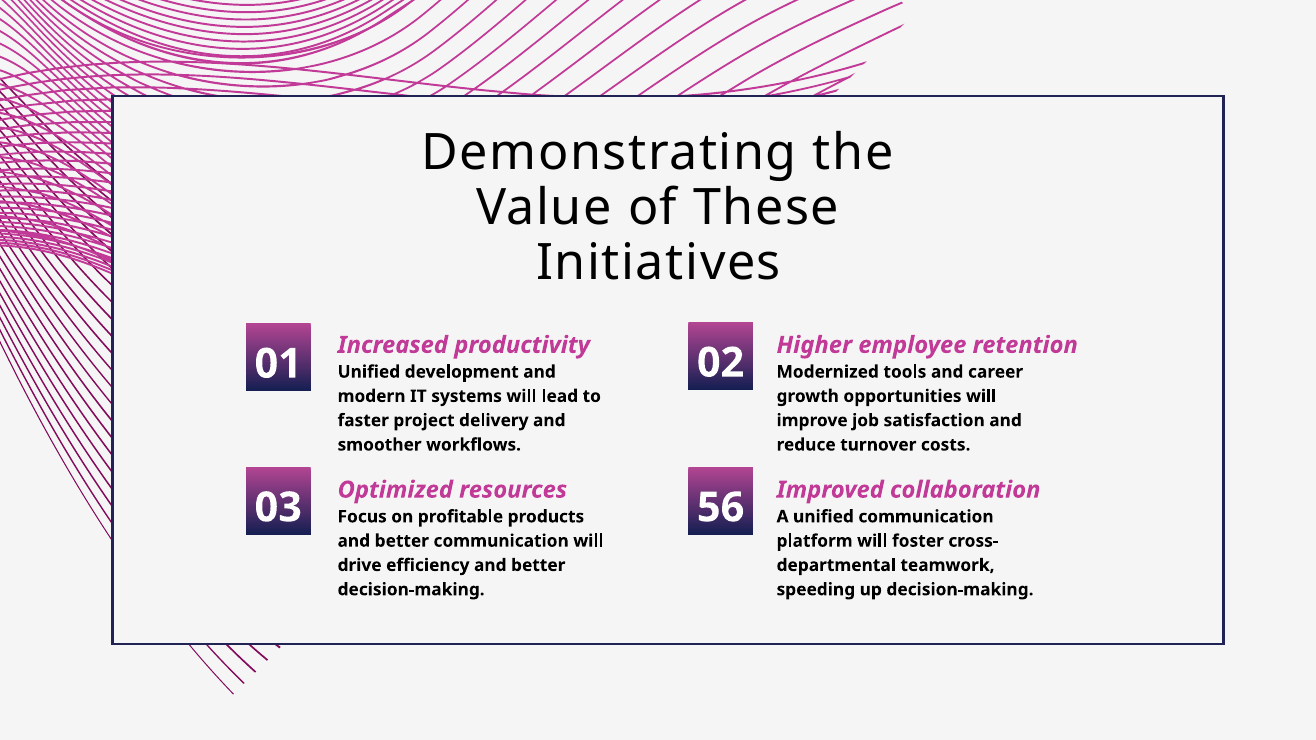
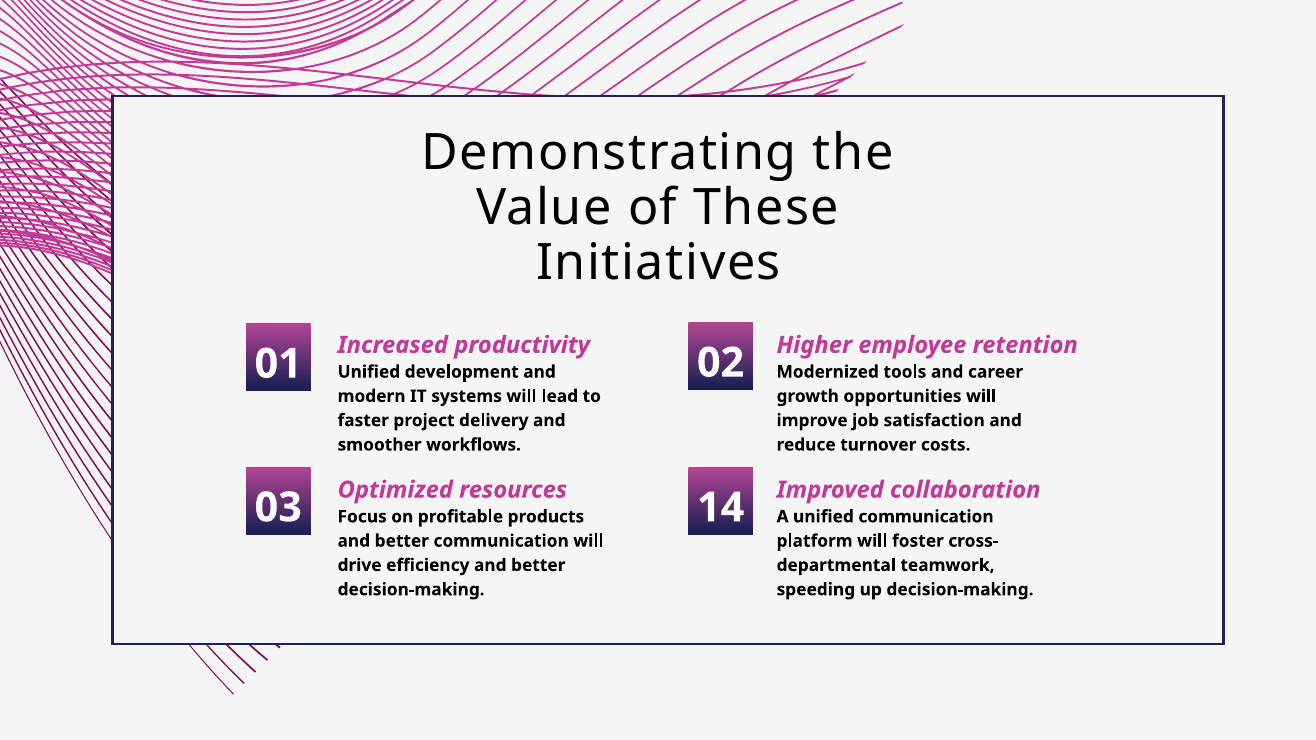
56: 56 -> 14 (721, 508)
